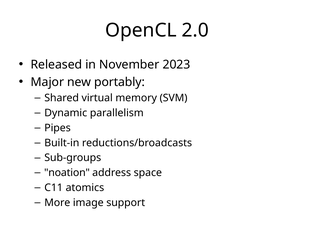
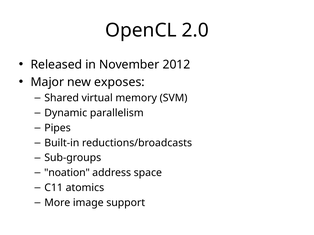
2023: 2023 -> 2012 (176, 65)
portably: portably -> exposes (119, 82)
